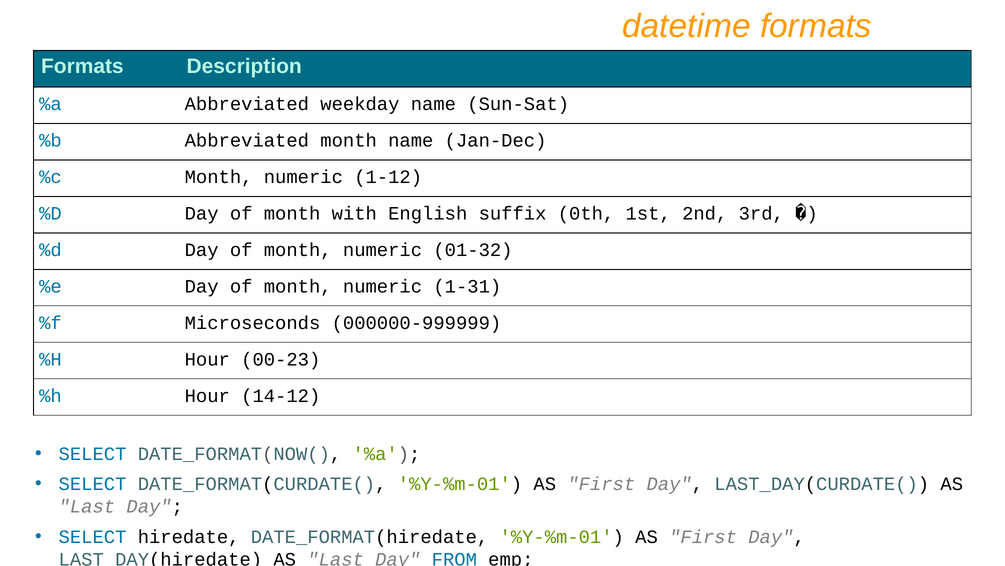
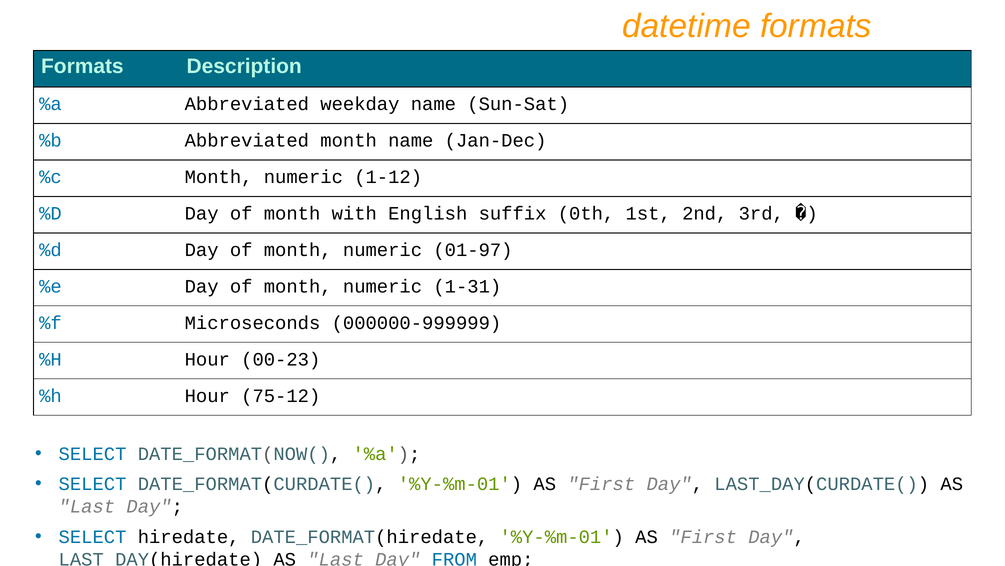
01-32: 01-32 -> 01-97 (473, 250)
14-12: 14-12 -> 75-12 (281, 395)
